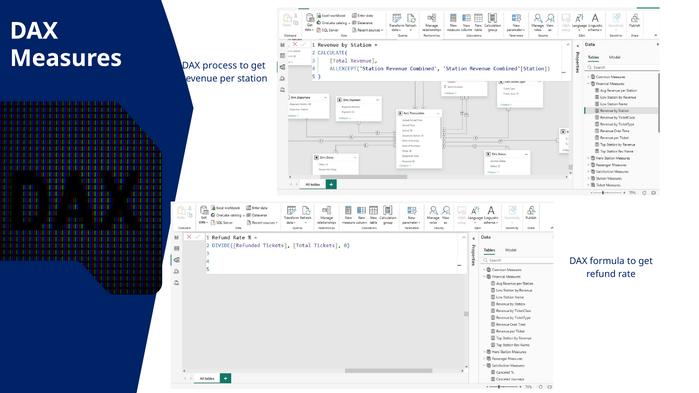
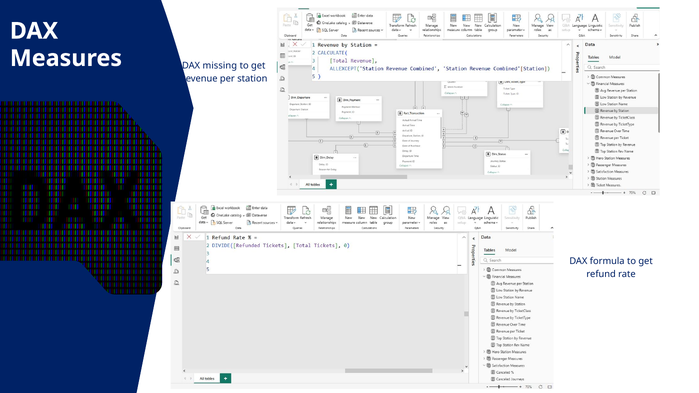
process: process -> missing (220, 65)
